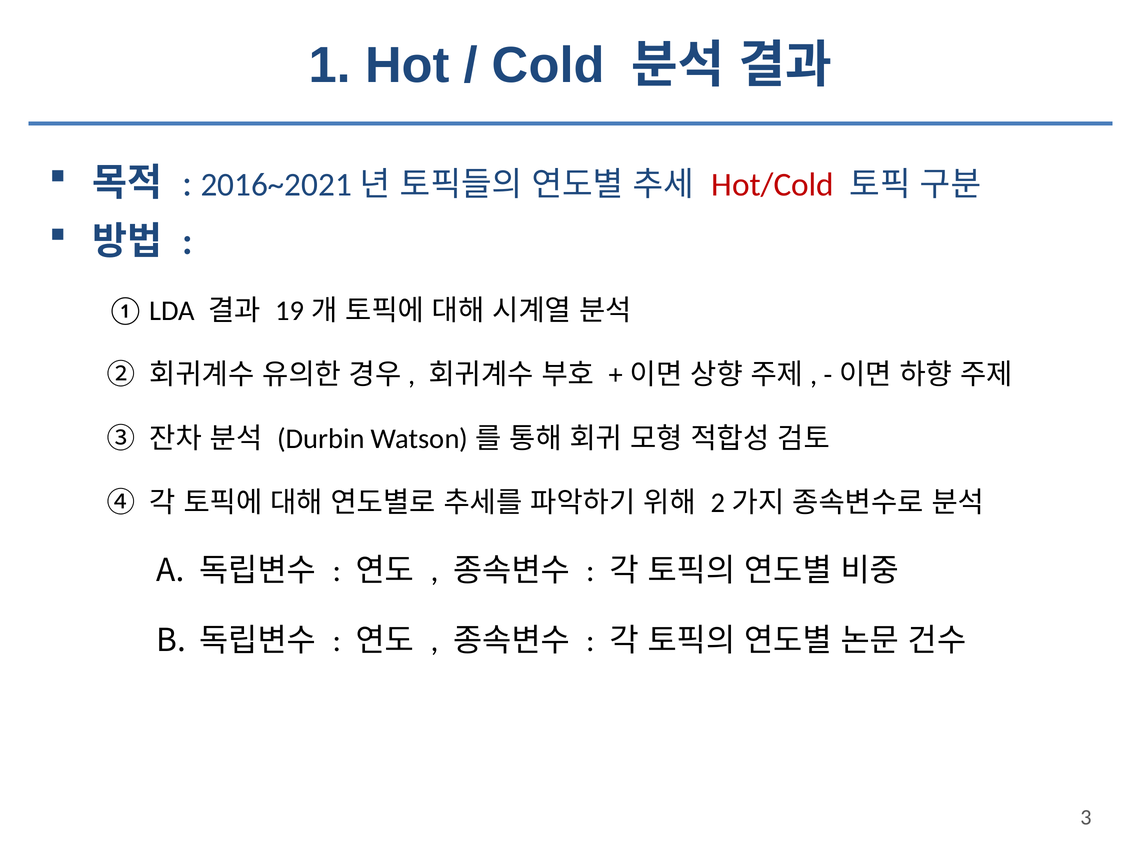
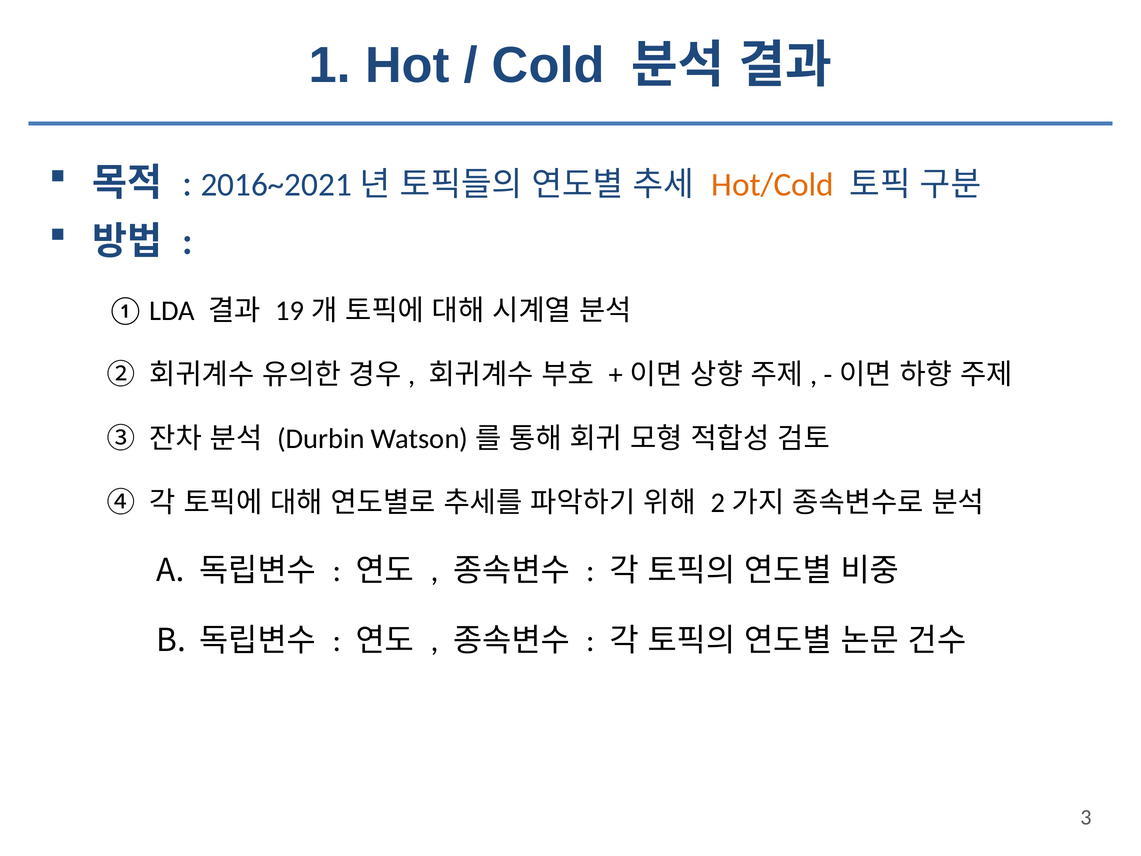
Hot/Cold colour: red -> orange (773, 185)
